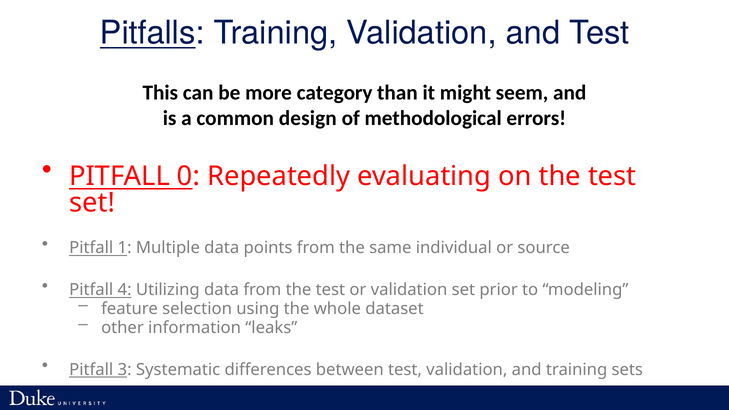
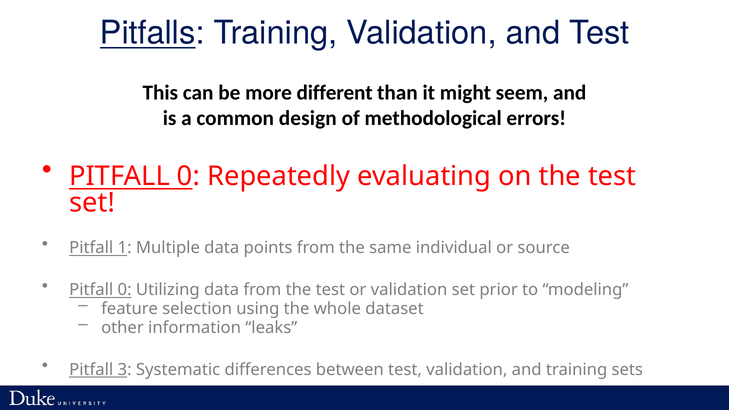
category: category -> different (335, 93)
4: 4 -> 0 (125, 290)
